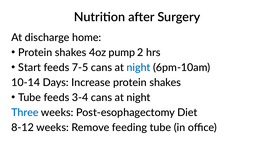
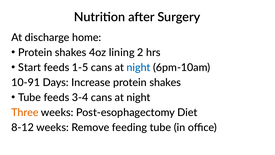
pump: pump -> lining (122, 52)
7-5: 7-5 -> 1-5 (80, 67)
10-14: 10-14 -> 10-91 (26, 82)
Three colour: blue -> orange (25, 112)
